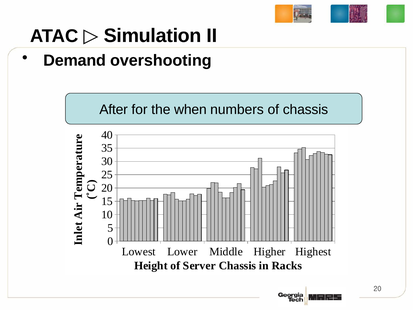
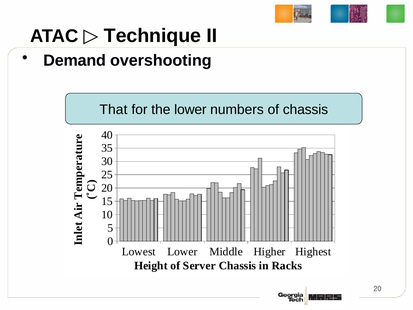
Simulation: Simulation -> Technique (153, 36)
After: After -> That (113, 110)
the when: when -> lower (190, 110)
